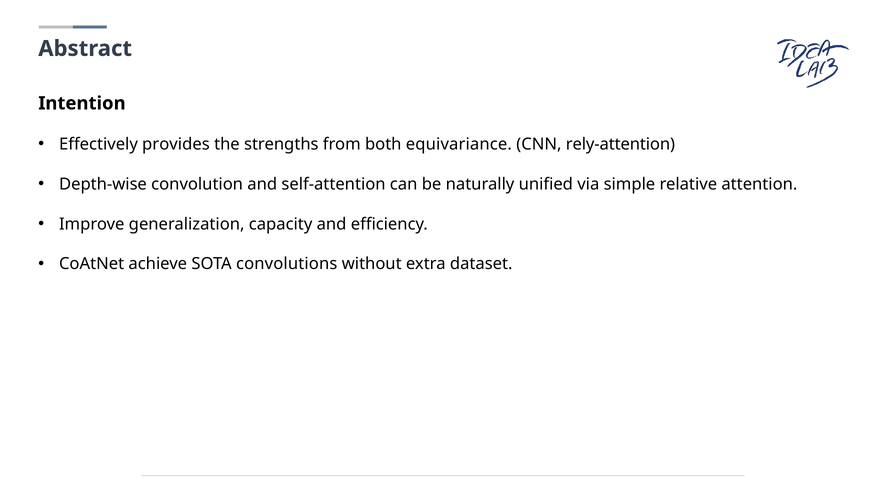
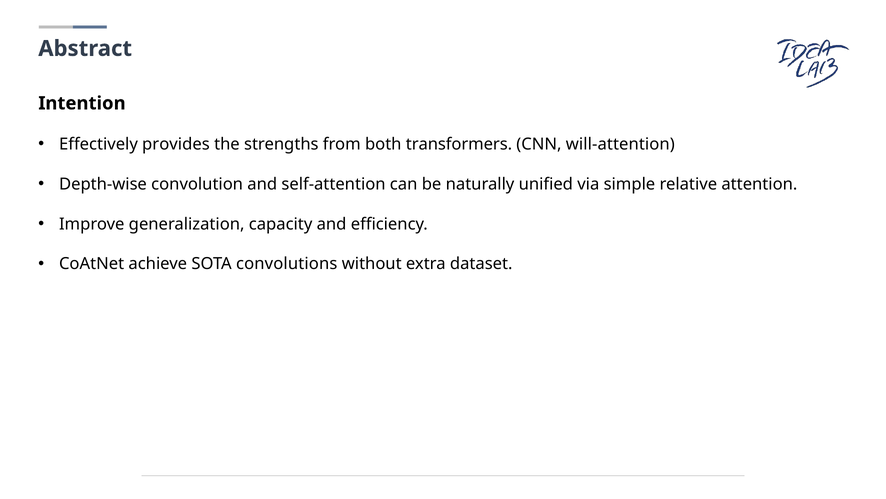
equivariance: equivariance -> transformers (459, 144)
rely-attention: rely-attention -> will-attention (620, 144)
